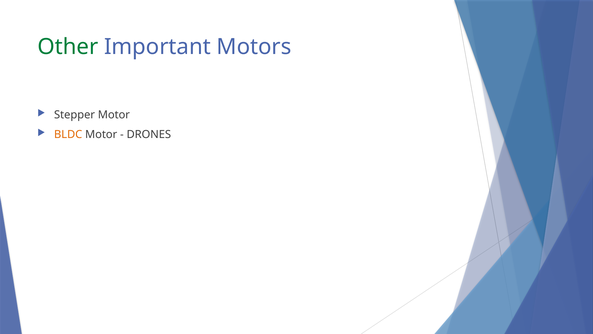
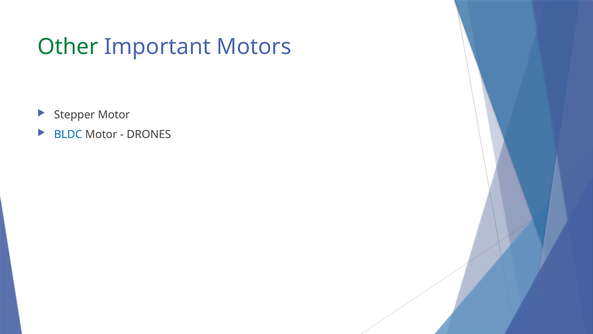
BLDC colour: orange -> blue (68, 134)
